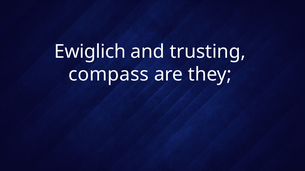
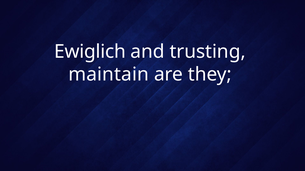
compass: compass -> maintain (109, 75)
